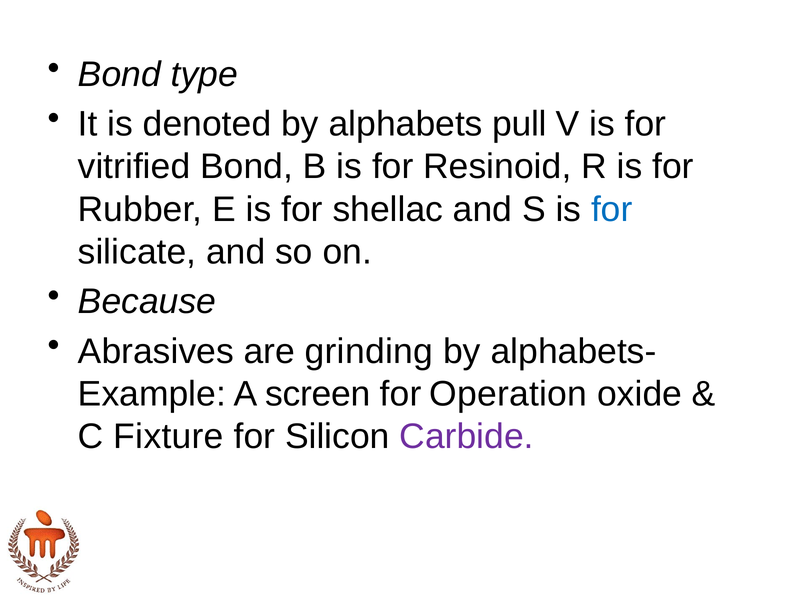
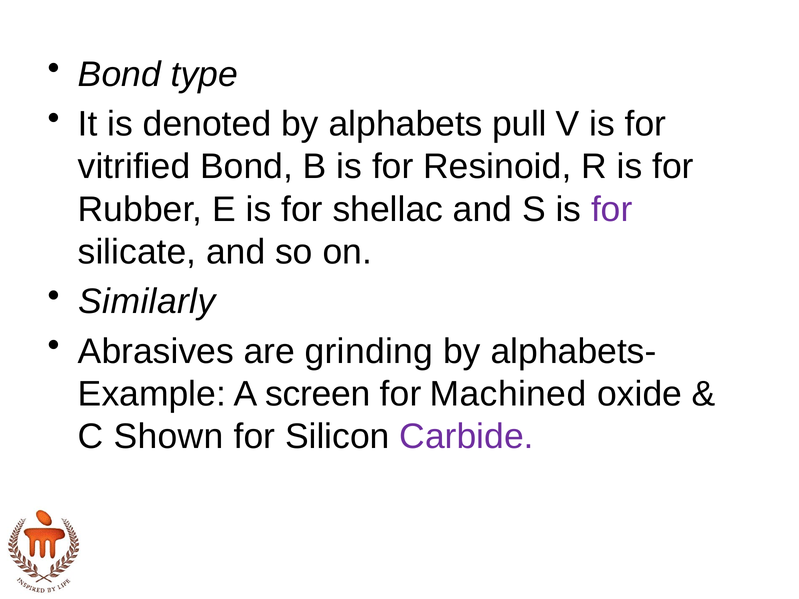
for colour: blue -> purple (612, 209)
Because: Because -> Similarly (147, 302)
Operation: Operation -> Machined (508, 394)
Fixture: Fixture -> Shown (168, 437)
